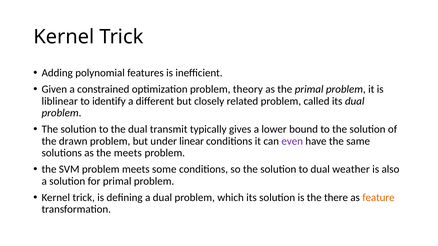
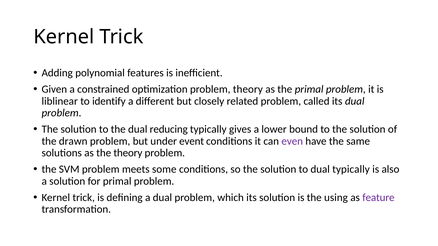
transmit: transmit -> reducing (169, 129)
linear: linear -> event (192, 141)
the meets: meets -> theory (128, 153)
dual weather: weather -> typically (351, 170)
there: there -> using (336, 198)
feature colour: orange -> purple (378, 198)
